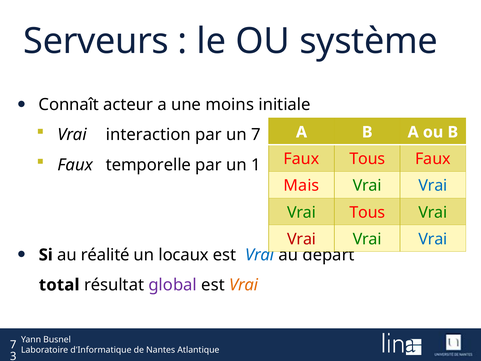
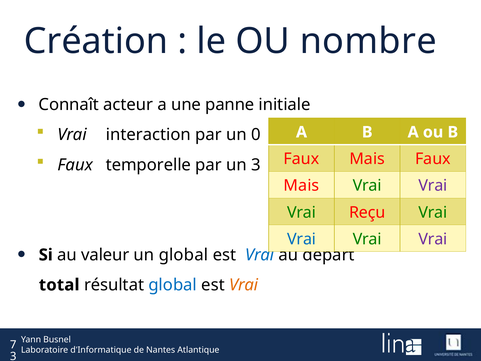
Serveurs: Serveurs -> Création (96, 41)
système: système -> nombre (368, 41)
moins: moins -> panne (230, 105)
un 7: 7 -> 0 (256, 135)
Tous: Tous -> Mais (367, 159)
un 1: 1 -> 3 (256, 165)
Vrai colour: blue -> purple (433, 186)
Vrai Tous: Tous -> Reçu (367, 212)
Vrai colour: red -> blue (302, 239)
Vrai colour: blue -> purple (433, 239)
réalité: réalité -> valeur (105, 255)
un locaux: locaux -> global (183, 255)
global colour: purple -> blue (173, 285)
